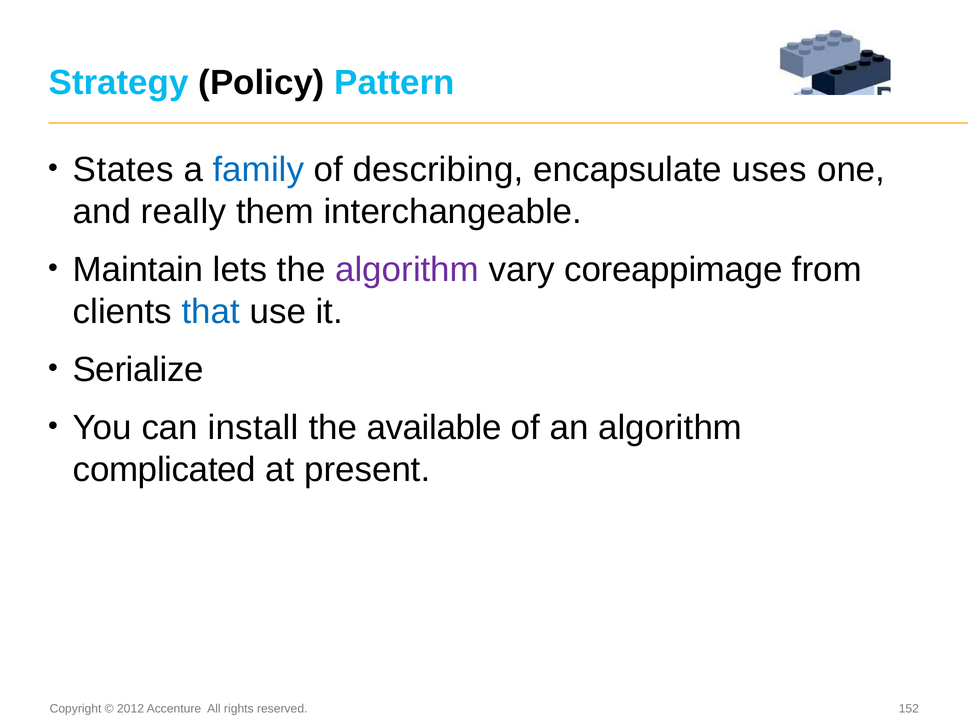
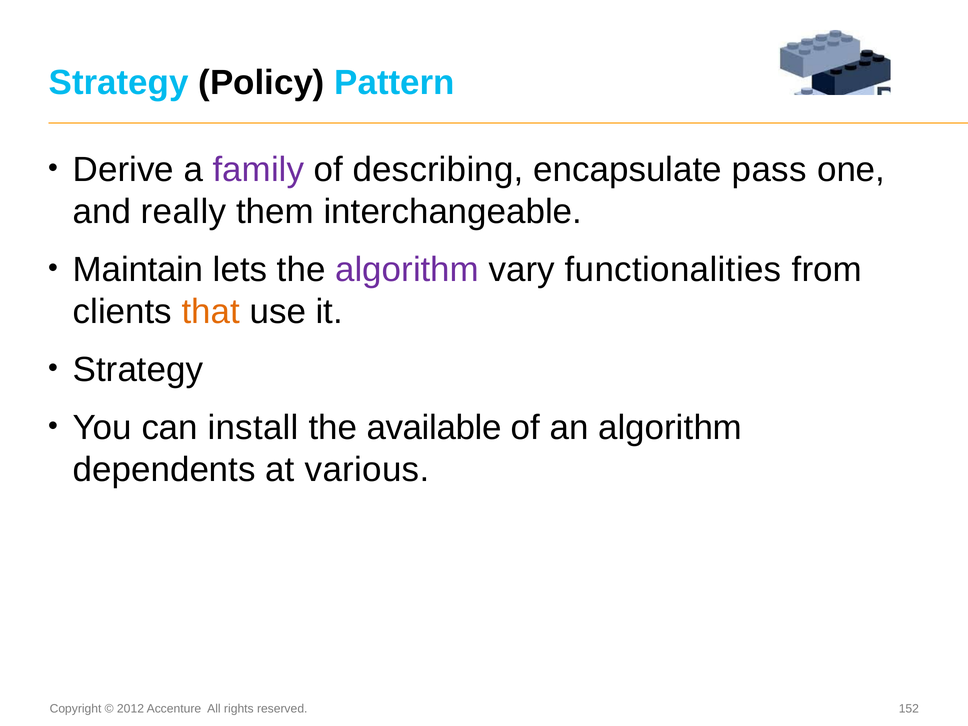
States: States -> Derive (123, 170)
family colour: blue -> purple (258, 170)
uses: uses -> pass (769, 170)
coreappimage: coreappimage -> functionalities (673, 270)
that colour: blue -> orange (211, 311)
Serialize: Serialize -> Strategy (138, 370)
complicated: complicated -> dependents (164, 469)
present: present -> various (367, 469)
